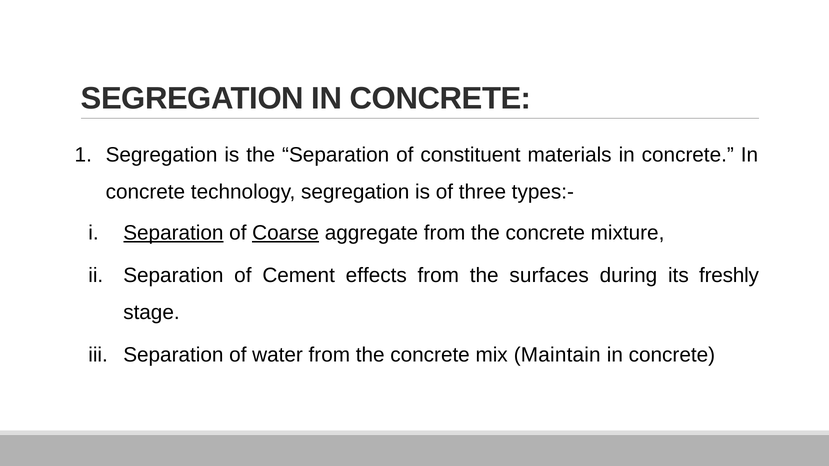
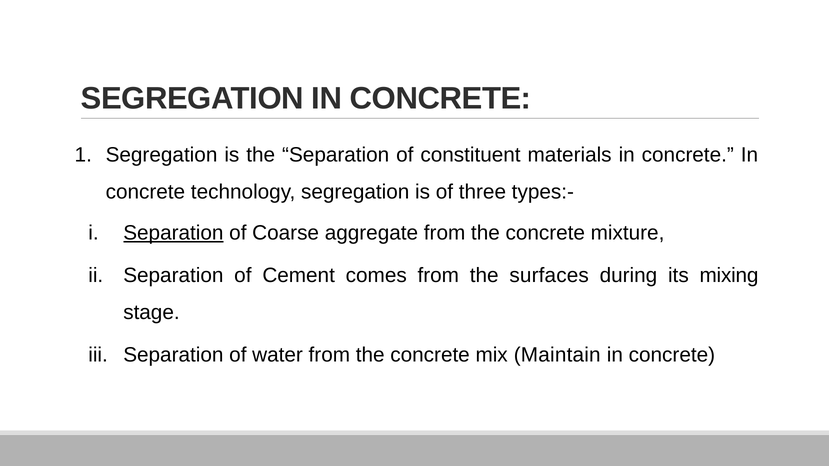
Coarse underline: present -> none (286, 233)
effects: effects -> comes (376, 276)
freshly: freshly -> mixing (729, 276)
